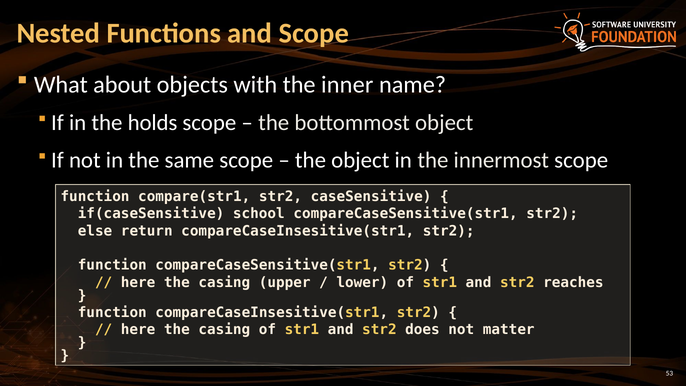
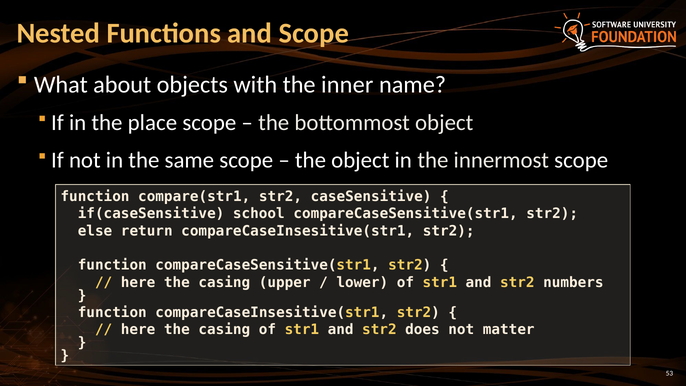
holds: holds -> place (152, 123)
reaches: reaches -> numbers (573, 282)
